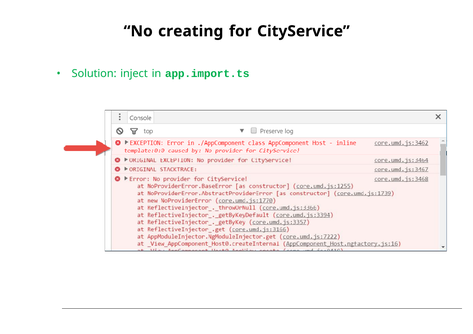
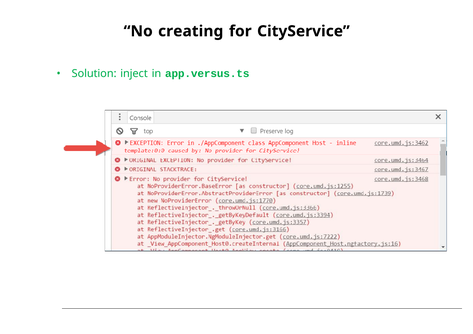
app.import.ts: app.import.ts -> app.versus.ts (207, 74)
